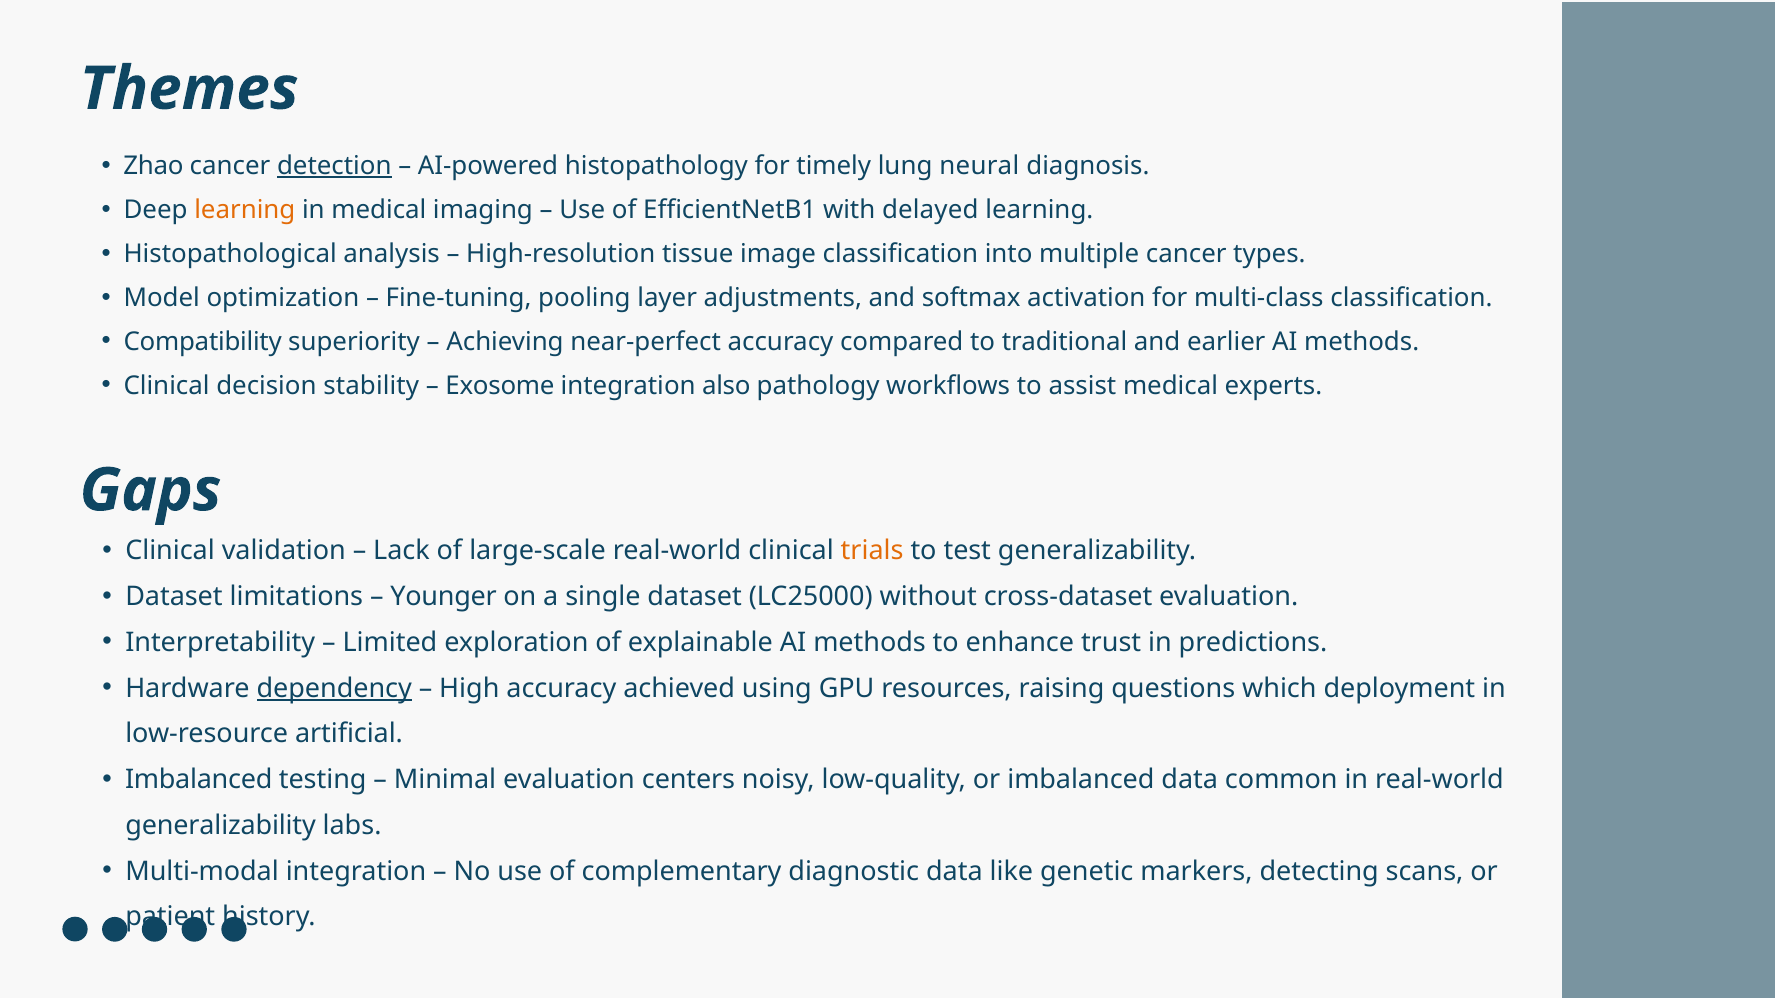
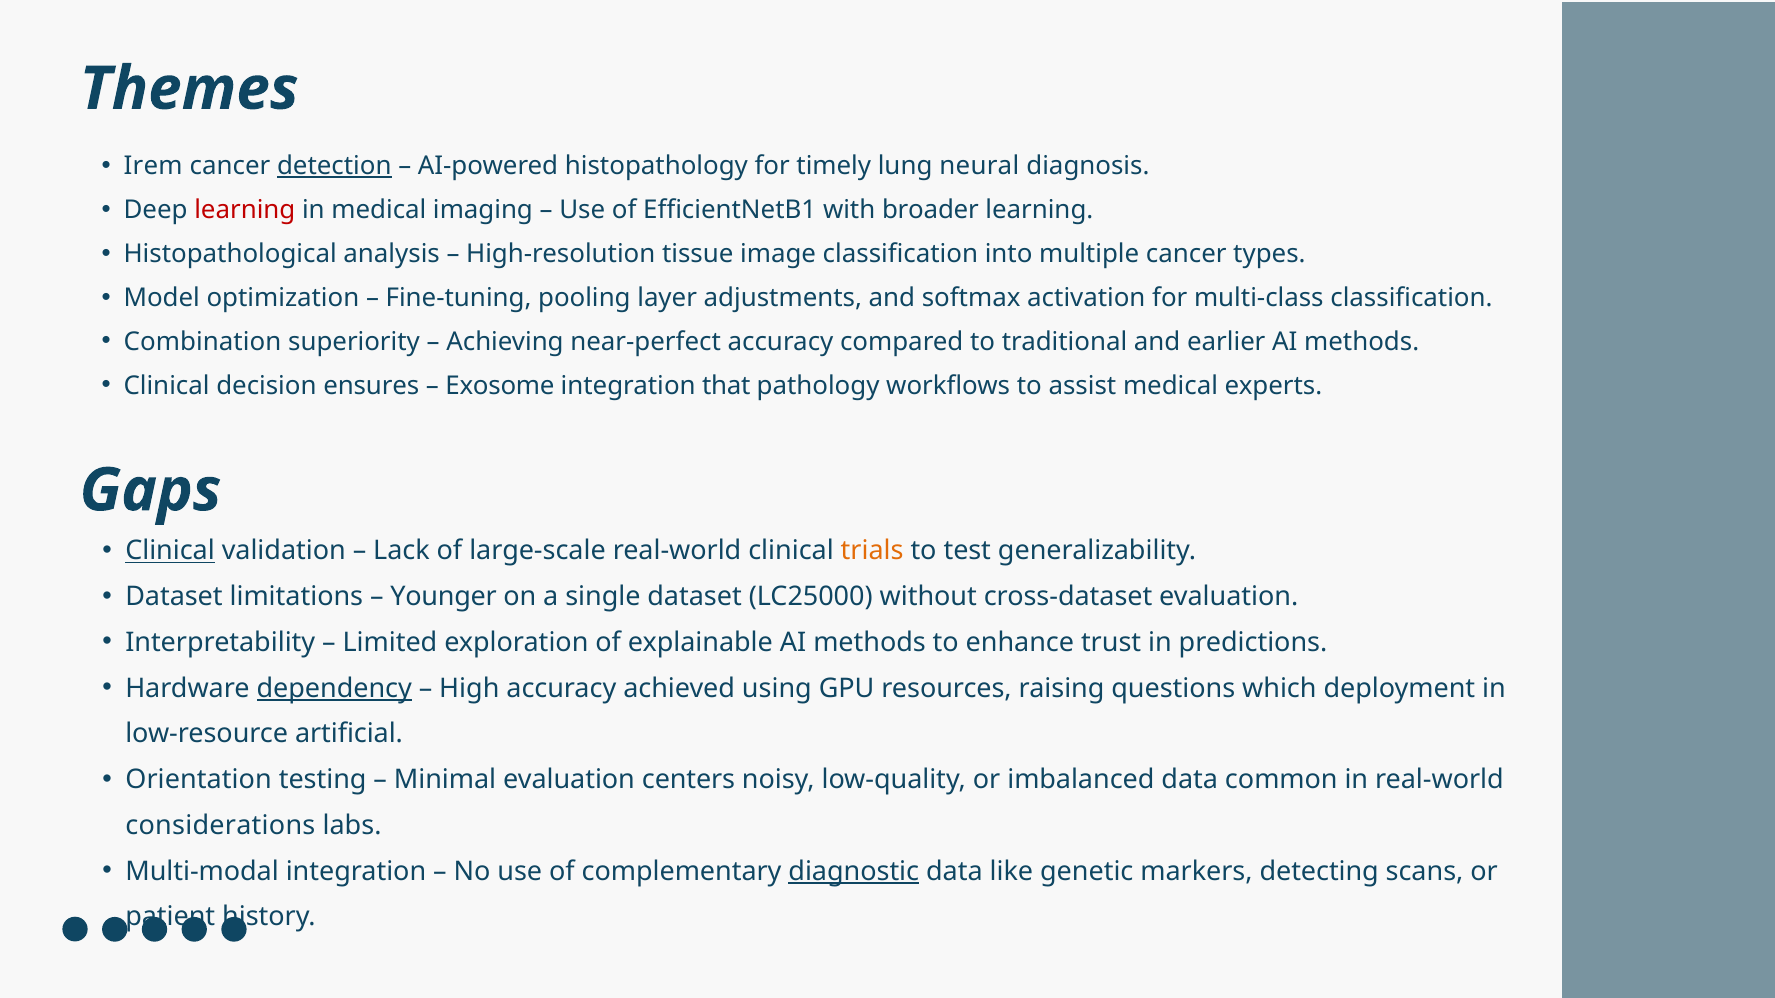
Zhao: Zhao -> Irem (153, 166)
learning colour: orange -> red (245, 210)
delayed: delayed -> broader (930, 210)
Compatibility: Compatibility -> Combination (203, 342)
stability: stability -> ensures (371, 386)
also: also -> that (726, 386)
Clinical underline: none -> present (170, 551)
Imbalanced: Imbalanced -> Orientation (199, 780)
generalizability: generalizability -> considerations (220, 826)
diagnostic underline: none -> present (854, 872)
